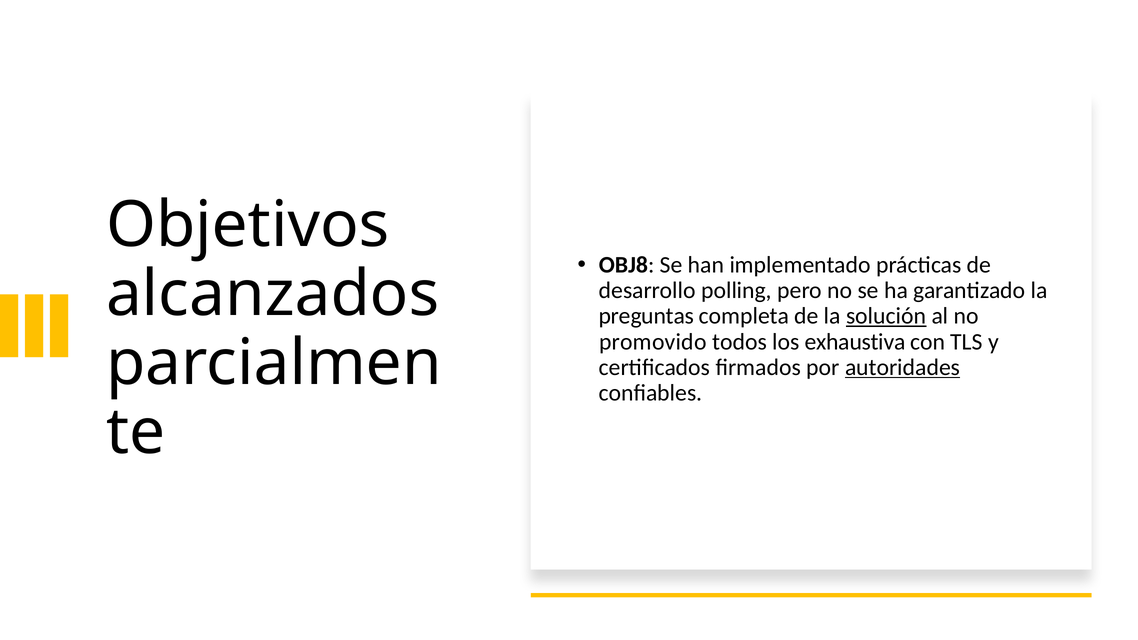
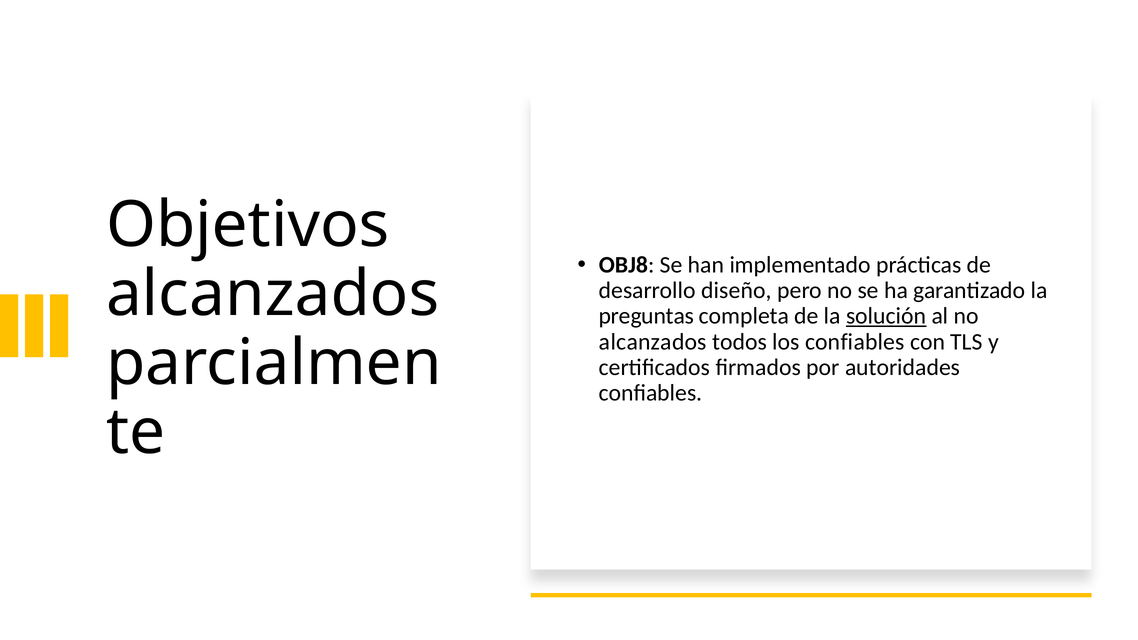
polling: polling -> diseño (736, 290)
promovido: promovido -> alcanzados (653, 342)
los exhaustiva: exhaustiva -> confiables (855, 342)
autoridades underline: present -> none (903, 367)
